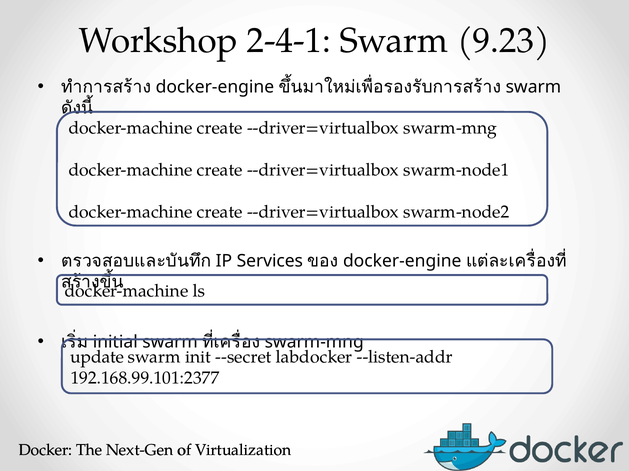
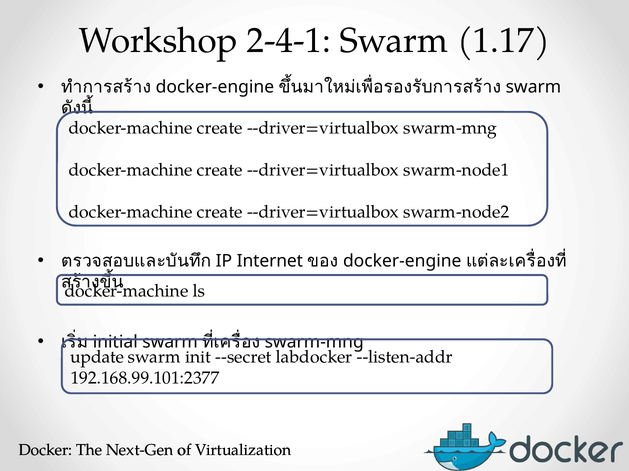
9.23: 9.23 -> 1.17 (503, 41)
Services: Services -> Internet (270, 261)
